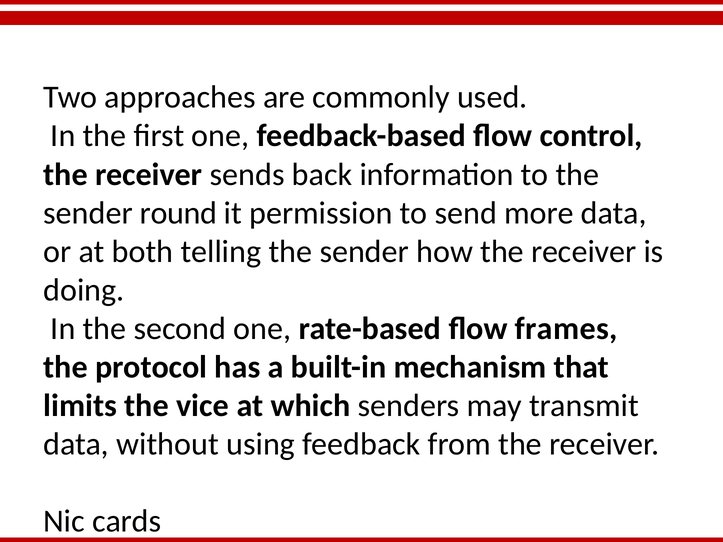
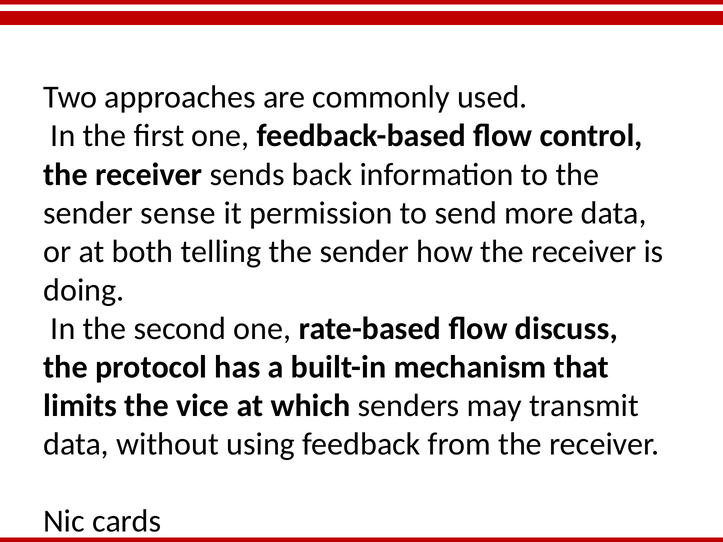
round: round -> sense (178, 213)
frames: frames -> discuss (566, 329)
